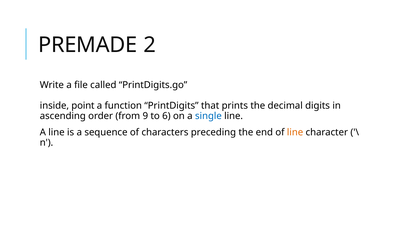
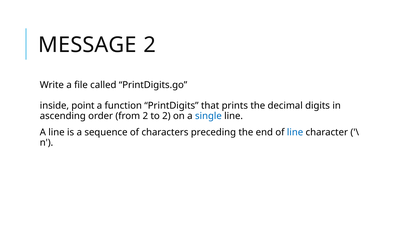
PREMADE: PREMADE -> MESSAGE (88, 45)
from 9: 9 -> 2 (145, 116)
to 6: 6 -> 2 (166, 116)
line colour: orange -> blue (295, 133)
